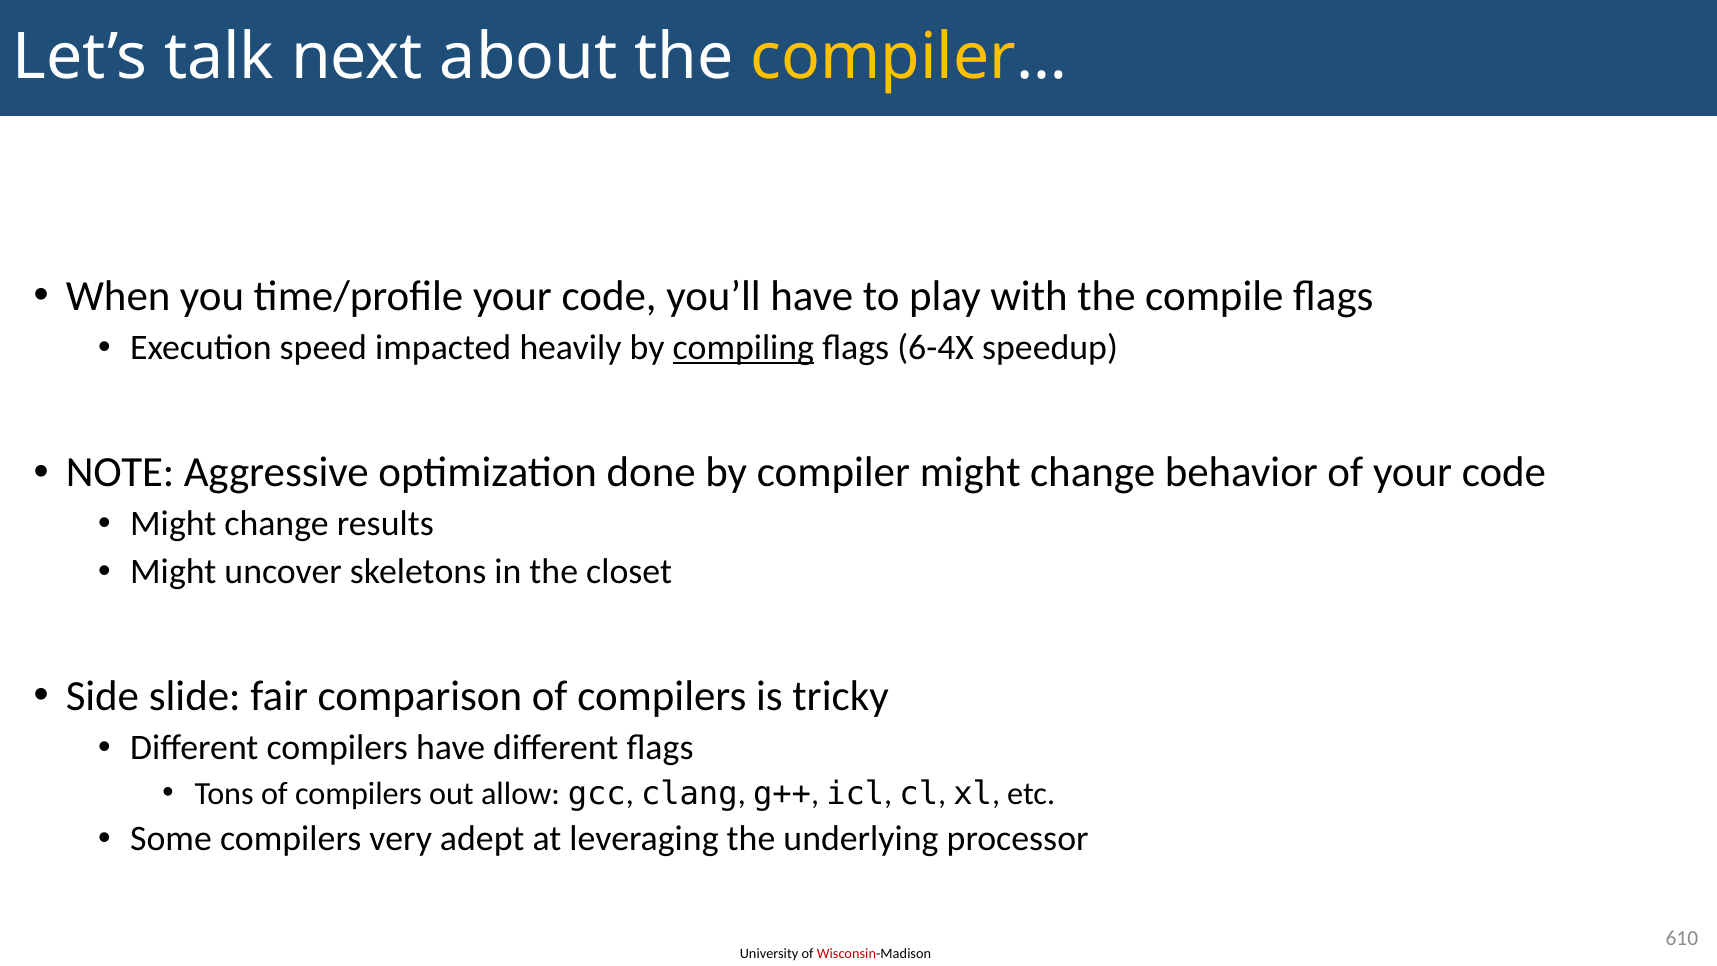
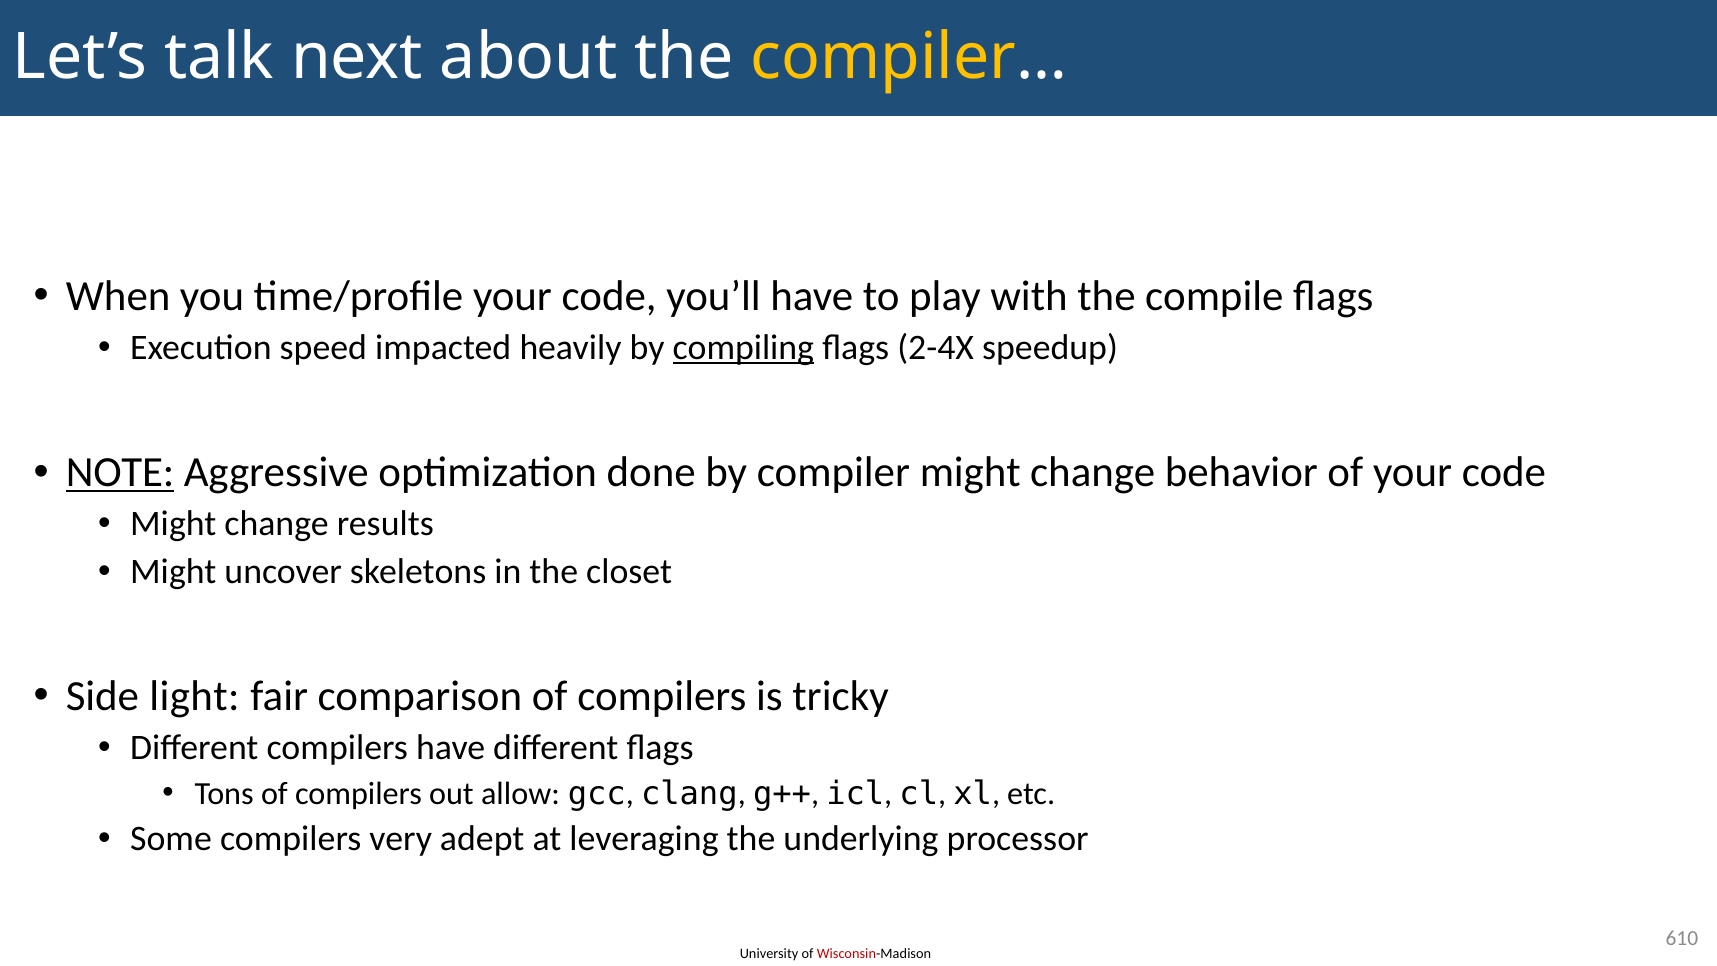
6-4X: 6-4X -> 2-4X (936, 348)
NOTE underline: none -> present (120, 473)
slide: slide -> light (195, 696)
